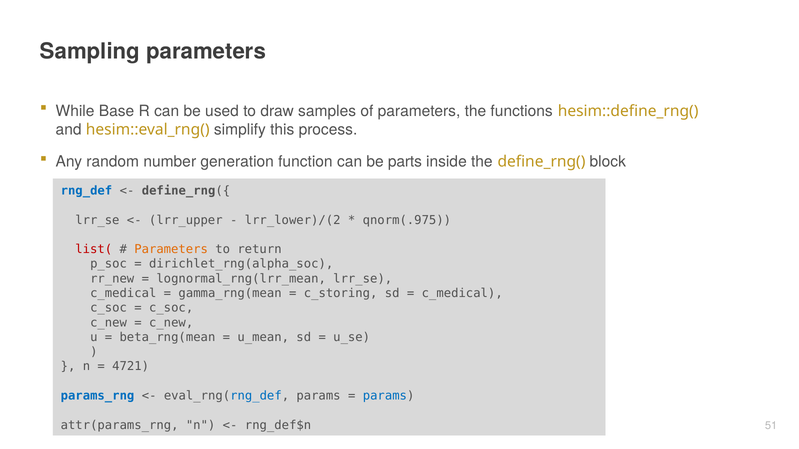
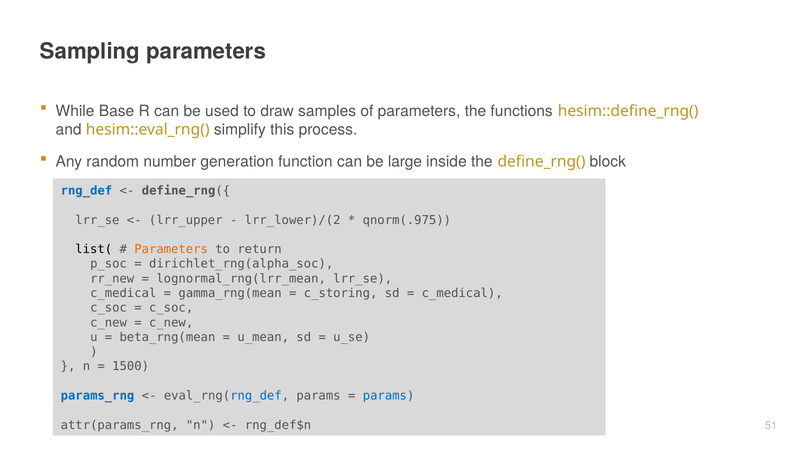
parts: parts -> large (405, 162)
list( colour: red -> black (94, 250)
4721: 4721 -> 1500 (131, 367)
